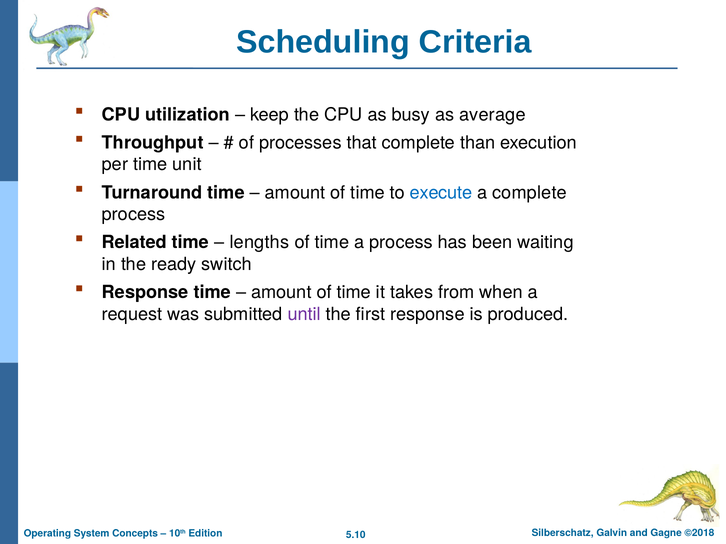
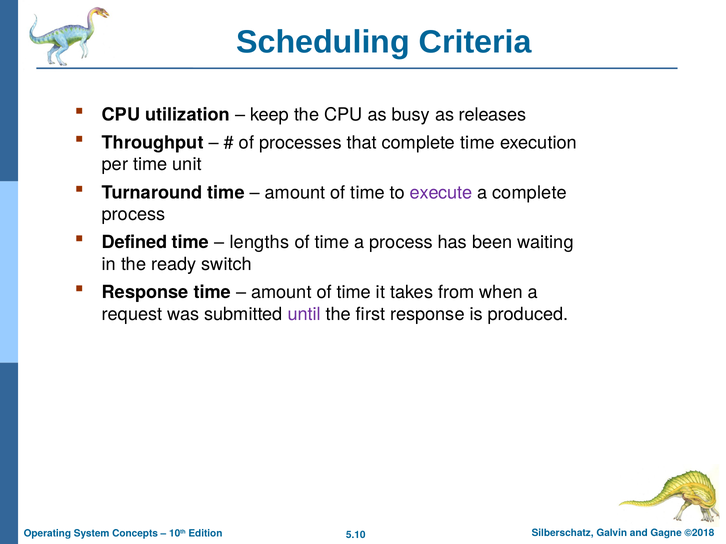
average: average -> releases (493, 115)
complete than: than -> time (478, 143)
execute colour: blue -> purple (441, 193)
Related: Related -> Defined (134, 243)
